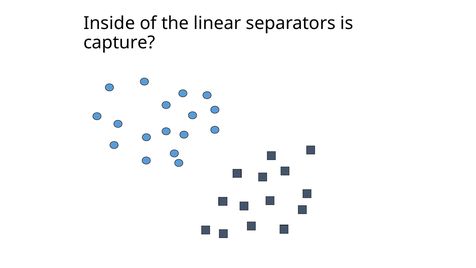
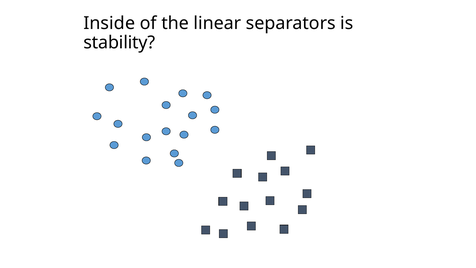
capture: capture -> stability (119, 42)
